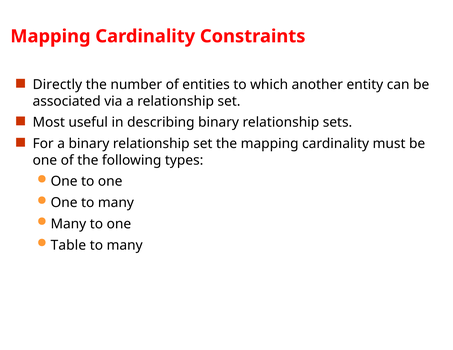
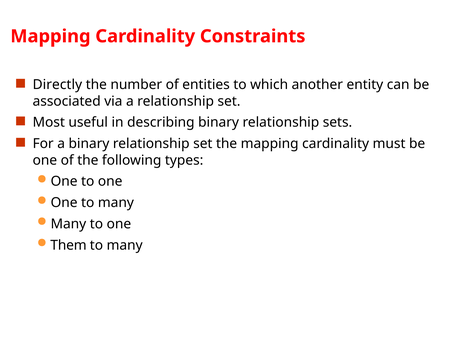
Table: Table -> Them (68, 245)
